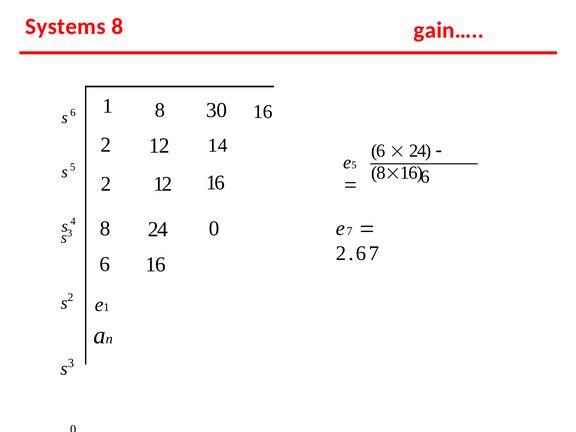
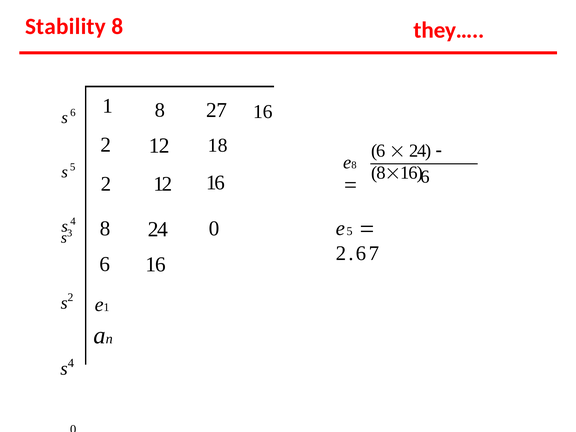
Systems: Systems -> Stability (65, 26)
gain…: gain… -> they… (449, 30)
30: 30 -> 27 (217, 110)
14: 14 -> 18 (218, 145)
5: 5 -> 8 (354, 165)
7: 7 -> 5 (350, 231)
3: 3 -> 4 (71, 363)
